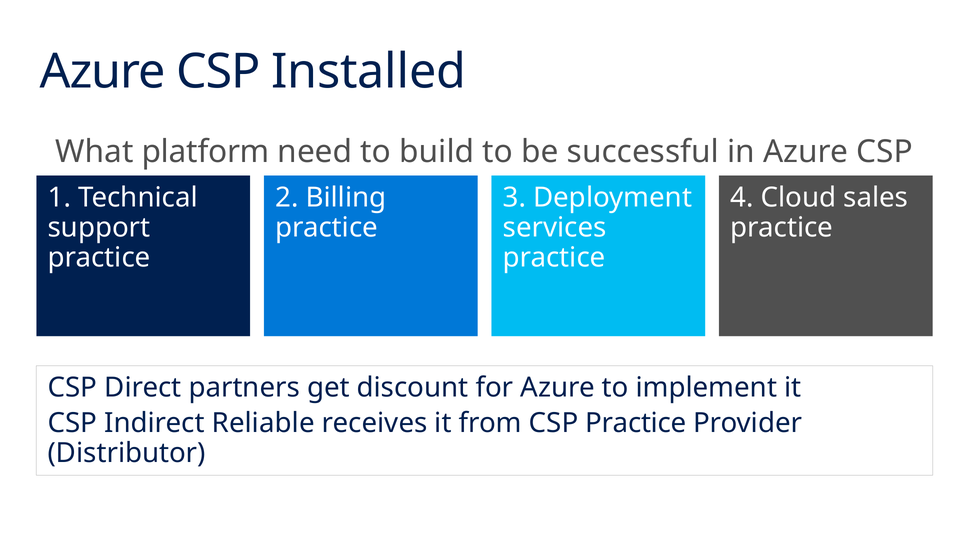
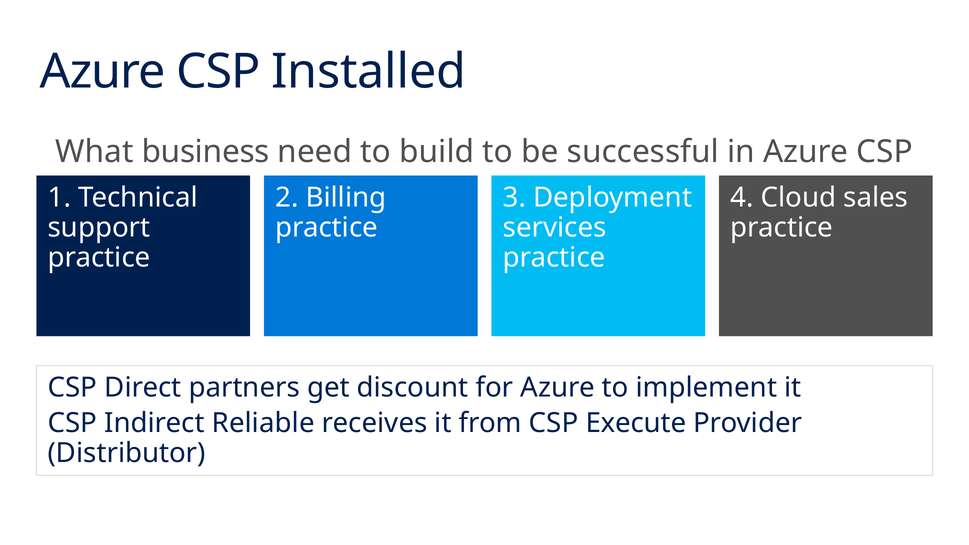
platform: platform -> business (206, 152)
CSP Practice: Practice -> Execute (636, 423)
